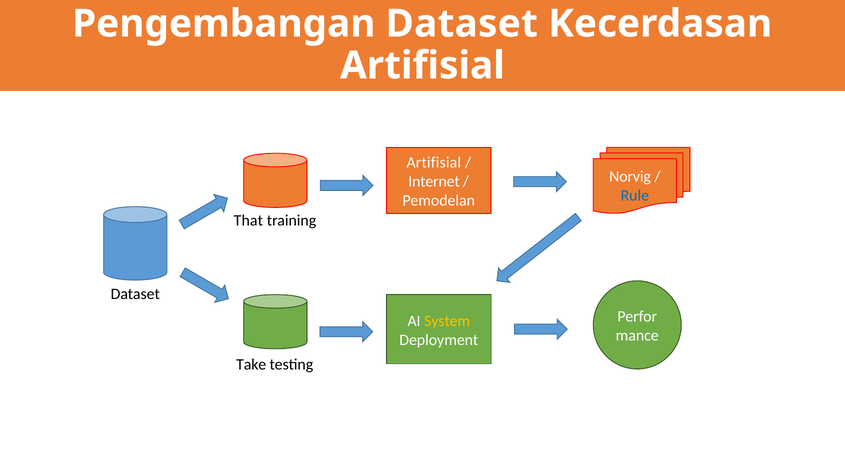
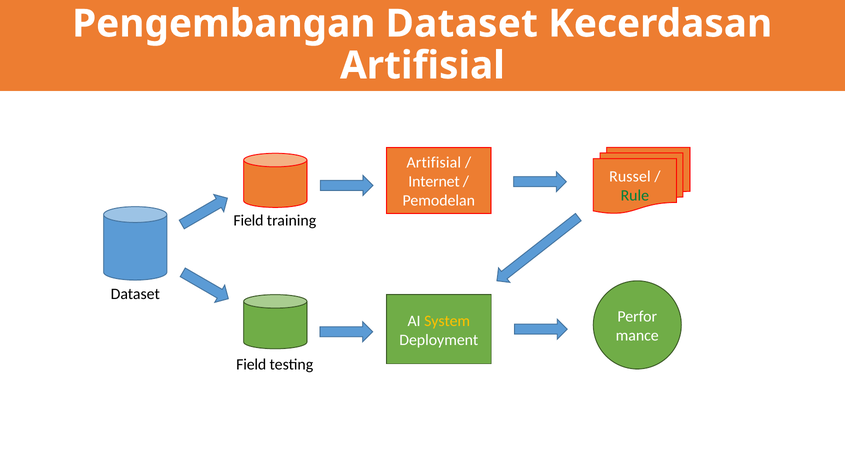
Norvig: Norvig -> Russel (630, 176)
Rule colour: blue -> green (635, 195)
That: That -> Field (248, 220)
Take: Take -> Field (251, 364)
